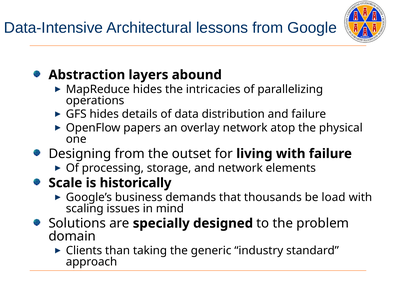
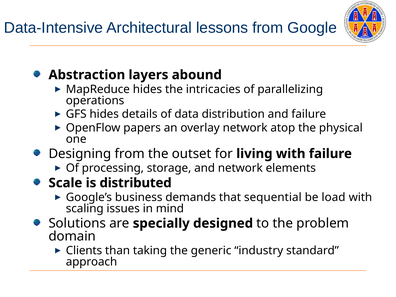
historically: historically -> distributed (136, 183)
thousands: thousands -> sequential (273, 197)
